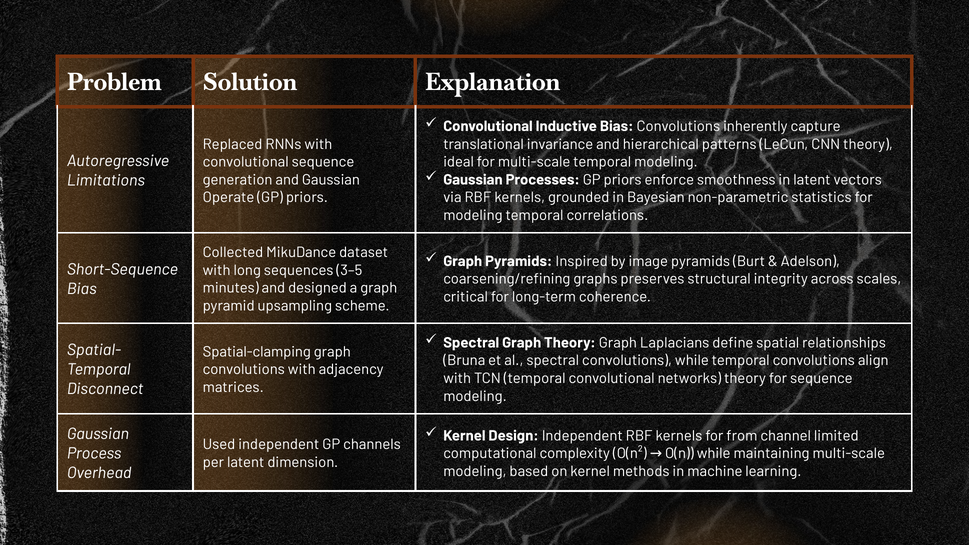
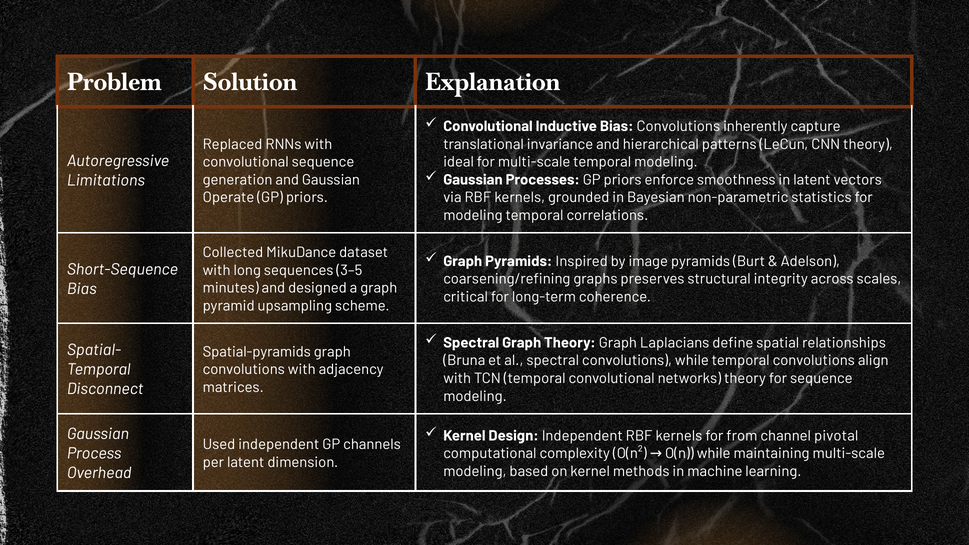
Spatial-clamping: Spatial-clamping -> Spatial-pyramids (257, 352)
limited: limited -> pivotal (836, 436)
